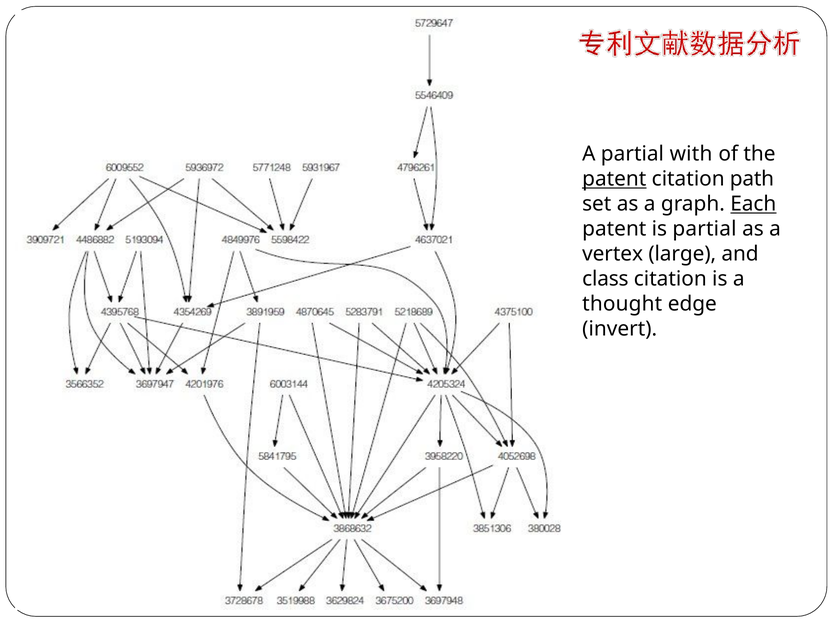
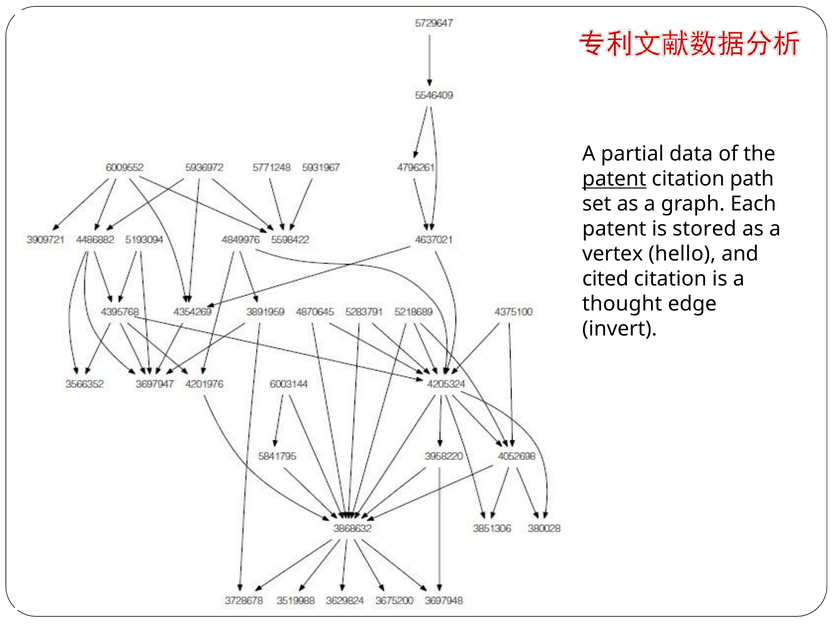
with: with -> data (691, 154)
Each underline: present -> none (753, 204)
is partial: partial -> stored (704, 229)
large: large -> hello (682, 254)
class: class -> cited (605, 279)
